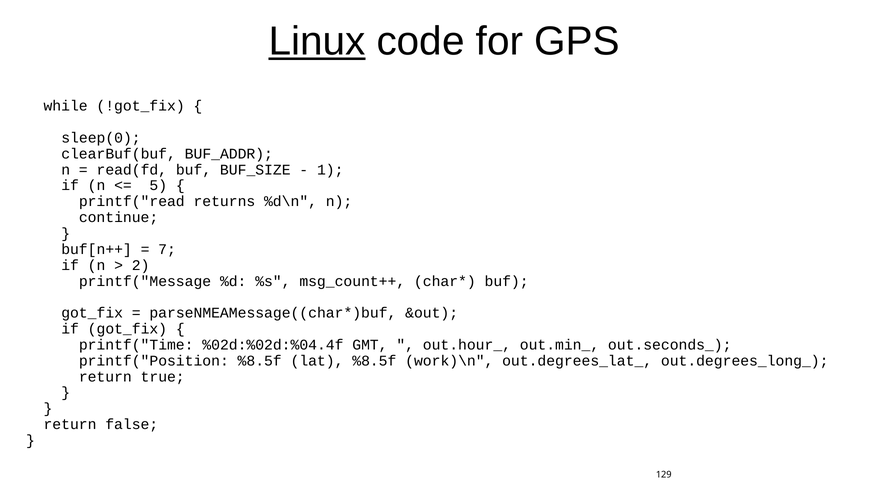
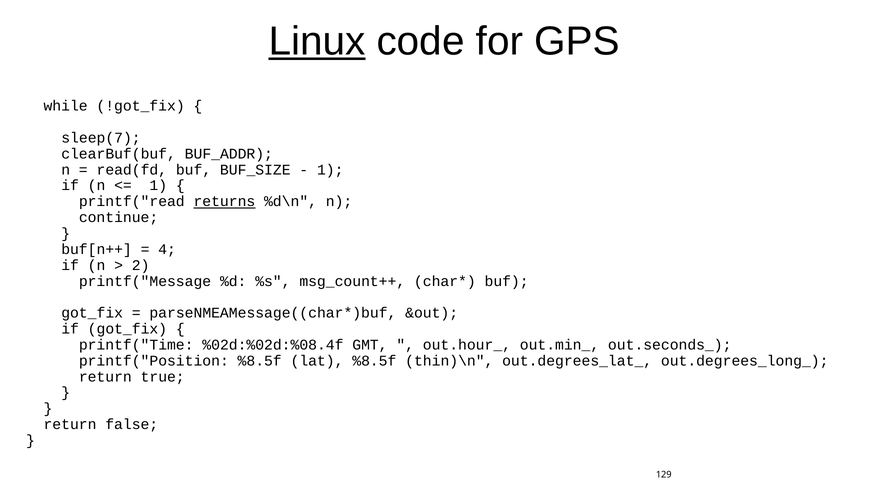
sleep(0: sleep(0 -> sleep(7 (101, 138)
5: 5 -> 1 (158, 186)
returns underline: none -> present (224, 201)
7: 7 -> 4 (167, 249)
%02d:%02d:%04.4f: %02d:%02d:%04.4f -> %02d:%02d:%08.4f (273, 345)
work)\n: work)\n -> thin)\n (449, 361)
